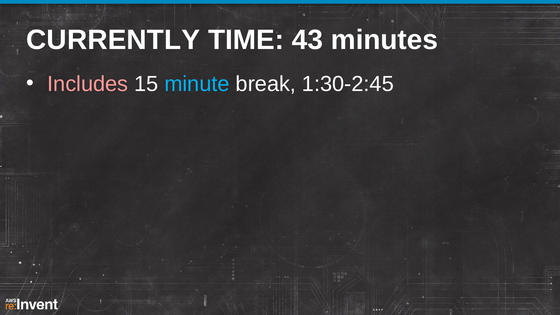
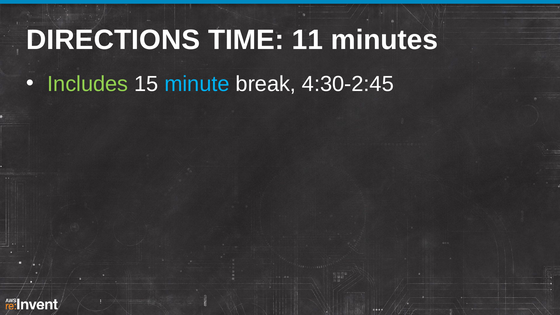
CURRENTLY: CURRENTLY -> DIRECTIONS (113, 40)
43: 43 -> 11 (308, 40)
Includes colour: pink -> light green (88, 84)
1:30-2:45: 1:30-2:45 -> 4:30-2:45 (348, 84)
